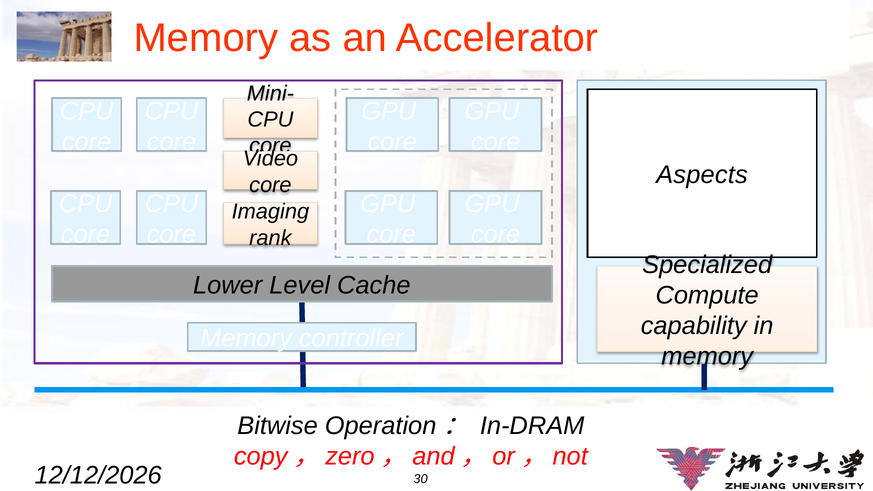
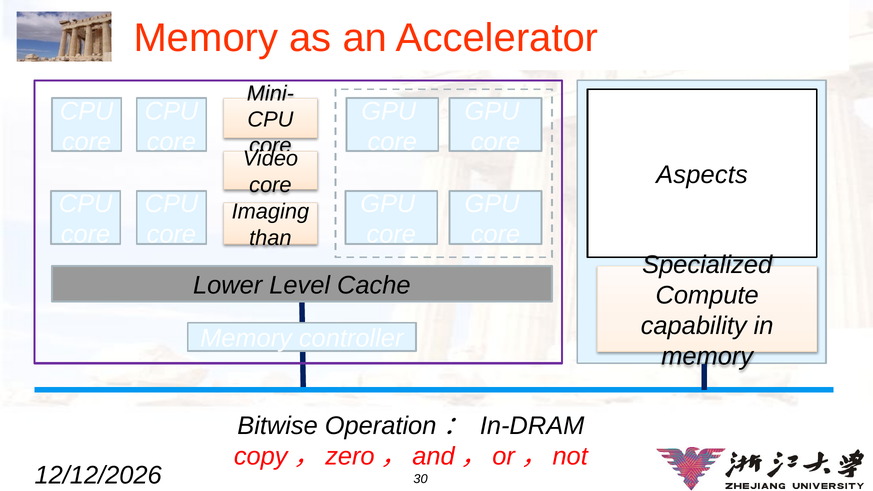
rank: rank -> than (270, 238)
